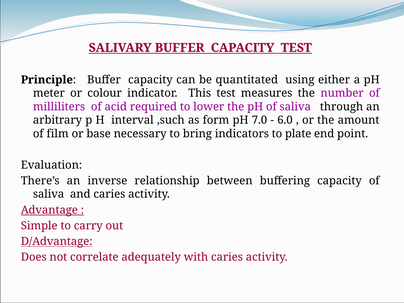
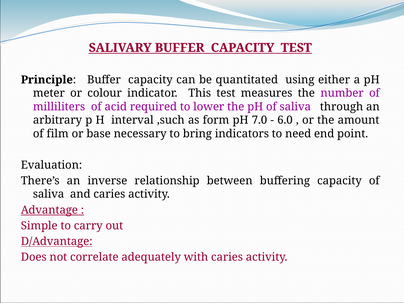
plate: plate -> need (298, 134)
